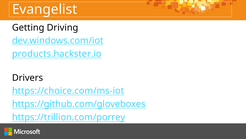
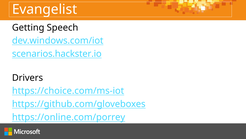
Driving: Driving -> Speech (62, 28)
products.hackster.io: products.hackster.io -> scenarios.hackster.io (57, 54)
https://trillion.com/porrey: https://trillion.com/porrey -> https://online.com/porrey (69, 117)
